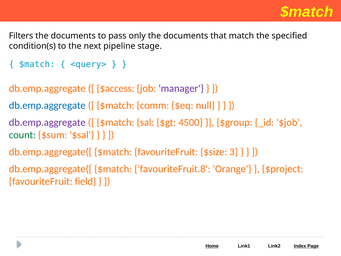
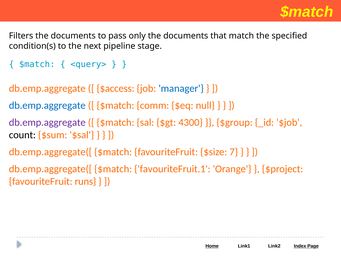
manager colour: purple -> blue (181, 88)
4500: 4500 -> 4300 (191, 122)
count colour: green -> black (22, 135)
3: 3 -> 7 (234, 152)
favouriteFruit.8: favouriteFruit.8 -> favouriteFruit.1 (172, 169)
field: field -> runs (85, 181)
